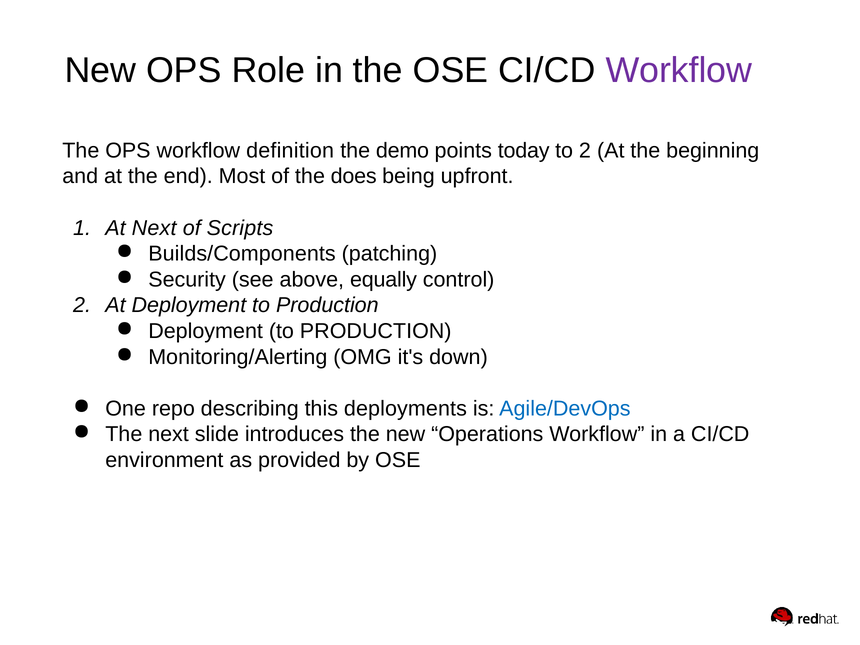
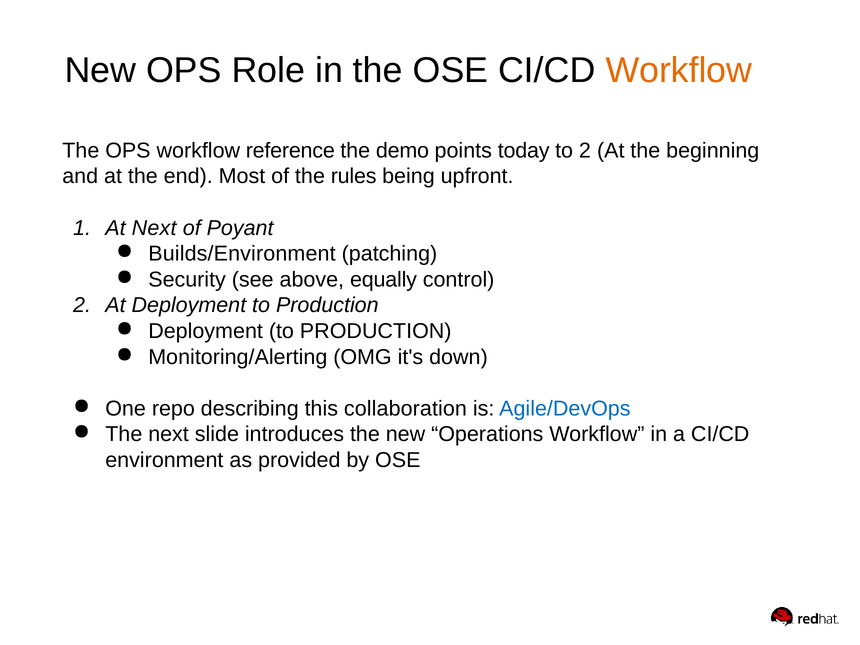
Workflow colour: purple -> orange (679, 71)
definition: definition -> reference (290, 151)
does: does -> rules (354, 176)
Scripts: Scripts -> Poyant (240, 228)
Builds/Components: Builds/Components -> Builds/Environment (242, 254)
deployments: deployments -> collaboration (405, 409)
